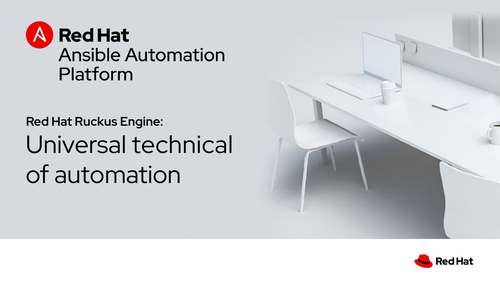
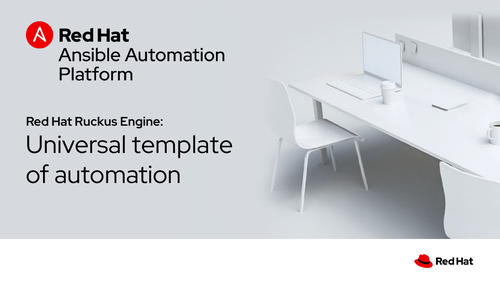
technical: technical -> template (182, 145)
